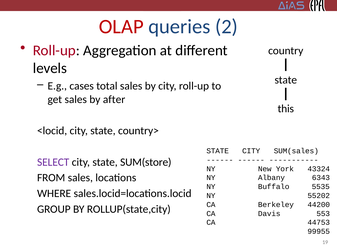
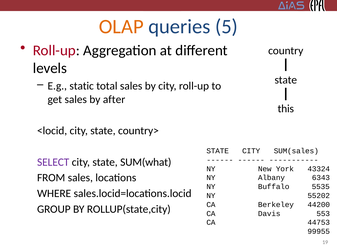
OLAP colour: red -> orange (121, 27)
2: 2 -> 5 (226, 27)
cases: cases -> static (82, 86)
SUM(store: SUM(store -> SUM(what (146, 163)
